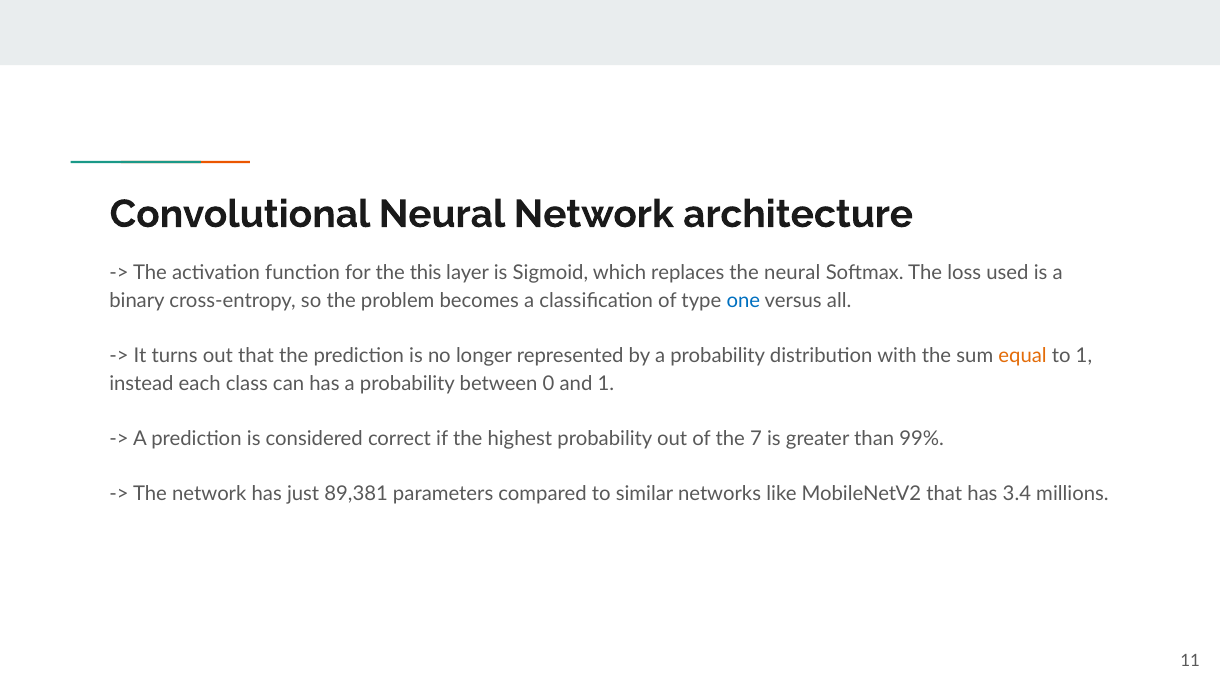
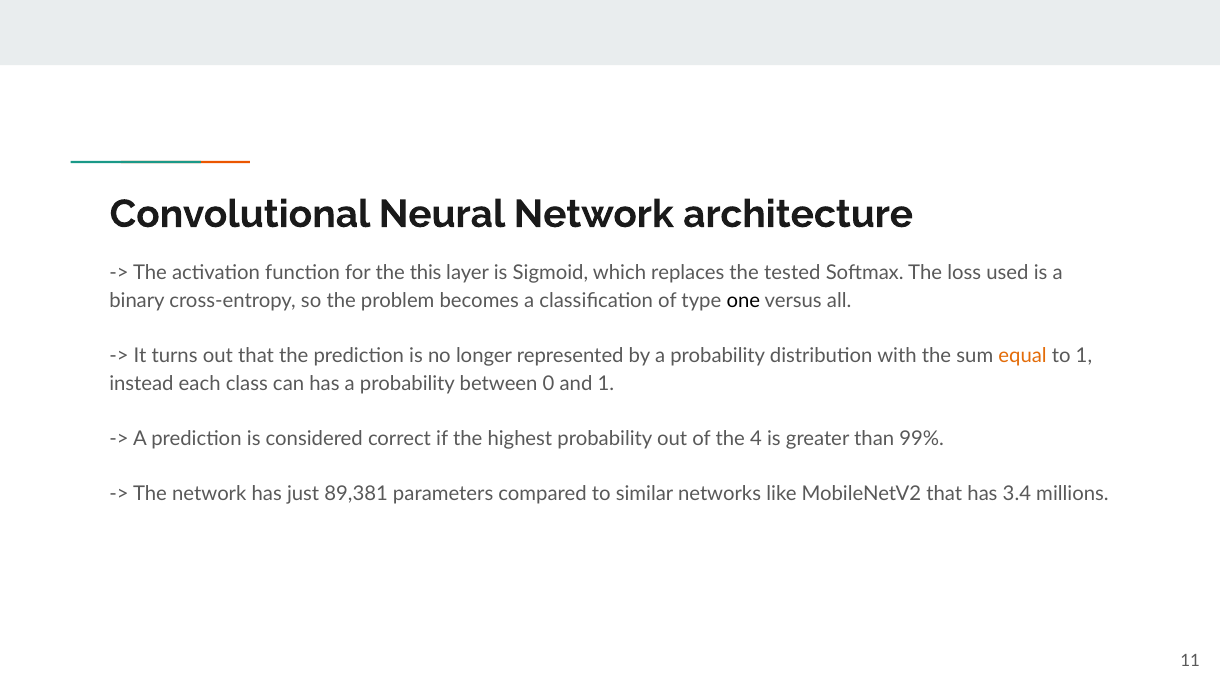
the neural: neural -> tested (792, 273)
one colour: blue -> black (743, 301)
7: 7 -> 4 (756, 439)
